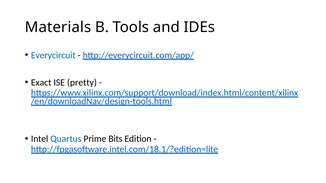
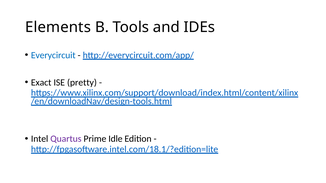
Materials: Materials -> Elements (58, 27)
Quartus colour: blue -> purple (66, 139)
Bits: Bits -> Idle (115, 139)
